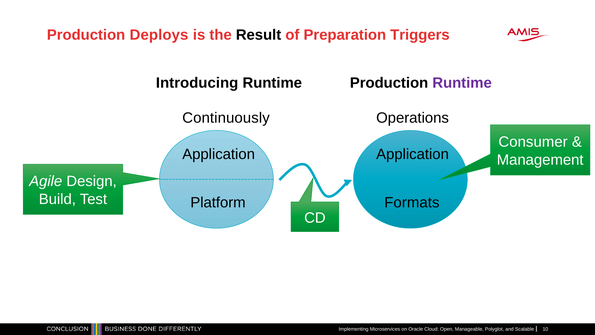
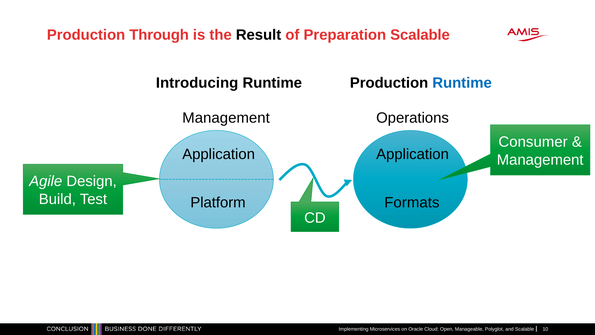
Deploys: Deploys -> Through (159, 35)
Preparation Triggers: Triggers -> Scalable (420, 35)
Runtime colour: purple -> blue (462, 83)
Continuously: Continuously -> Management (226, 118)
